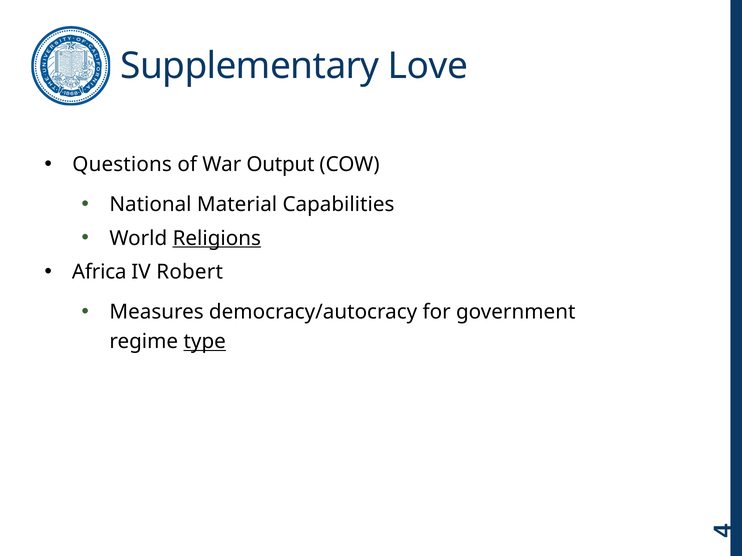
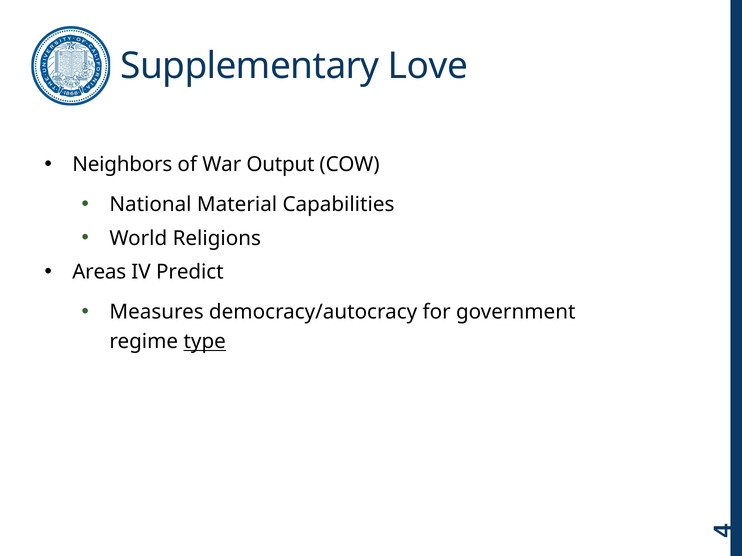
Questions: Questions -> Neighbors (122, 165)
Religions underline: present -> none (217, 238)
Africa: Africa -> Areas (99, 272)
Robert: Robert -> Predict (190, 272)
